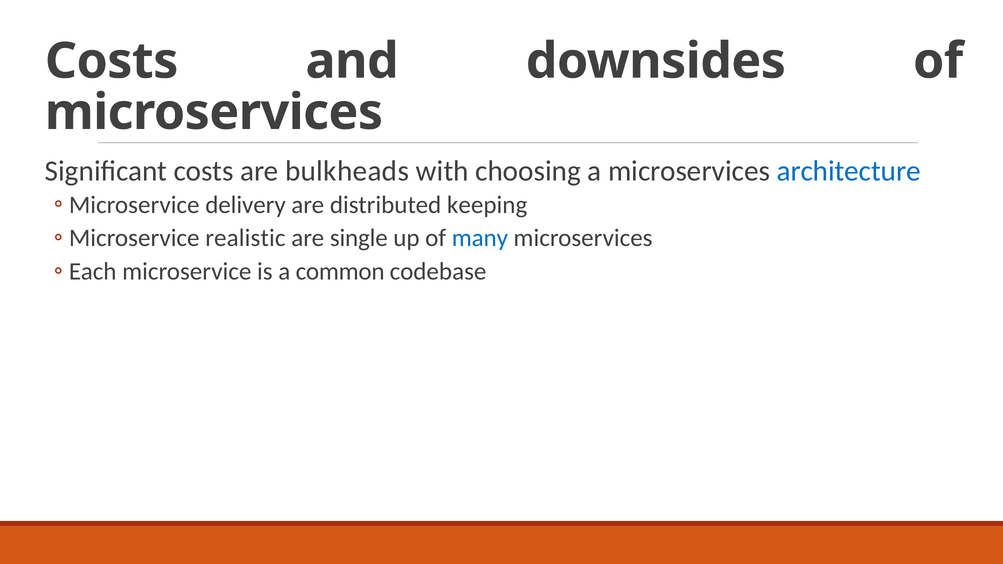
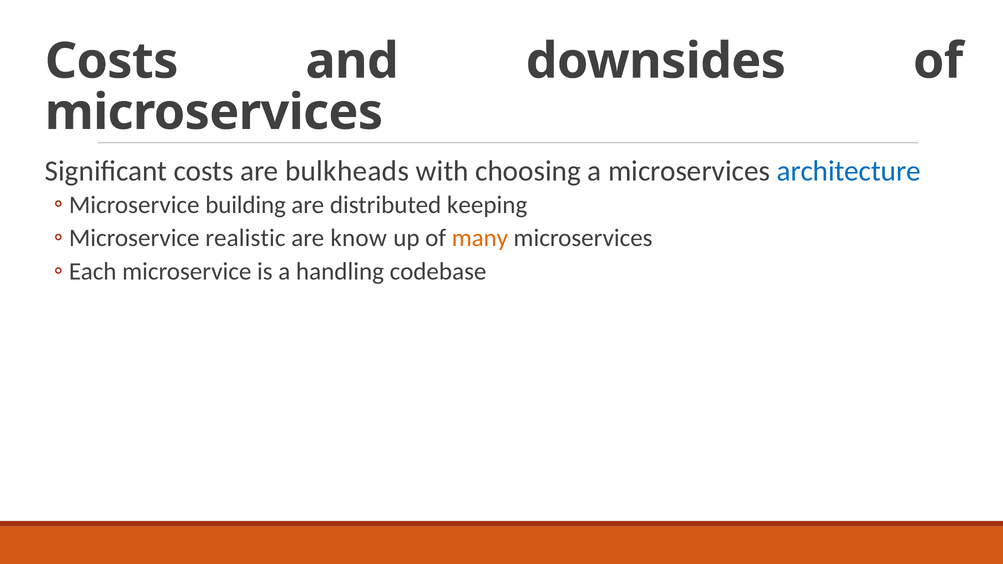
delivery: delivery -> building (246, 205)
single: single -> know (359, 238)
many colour: blue -> orange (480, 238)
common: common -> handling (340, 272)
